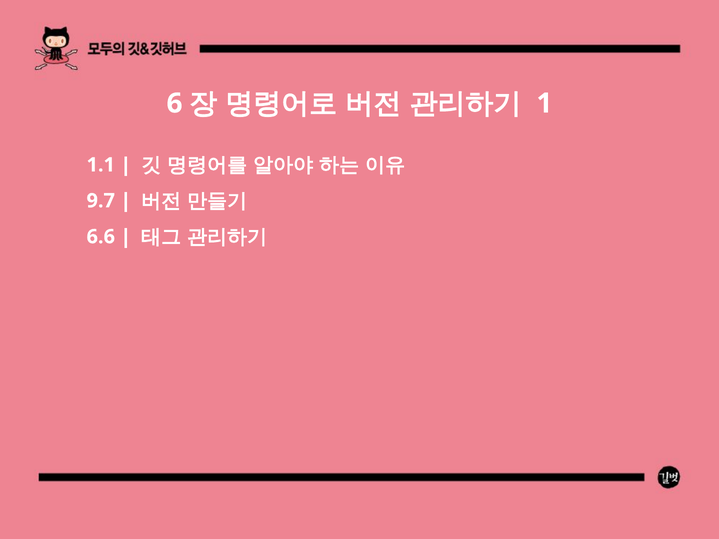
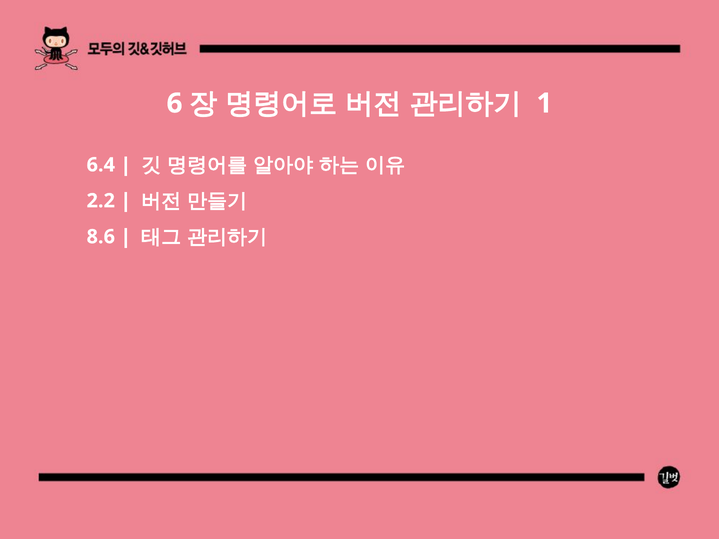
1.1: 1.1 -> 6.4 (101, 165)
9.7: 9.7 -> 2.2 (101, 201)
6.6: 6.6 -> 8.6 (101, 237)
